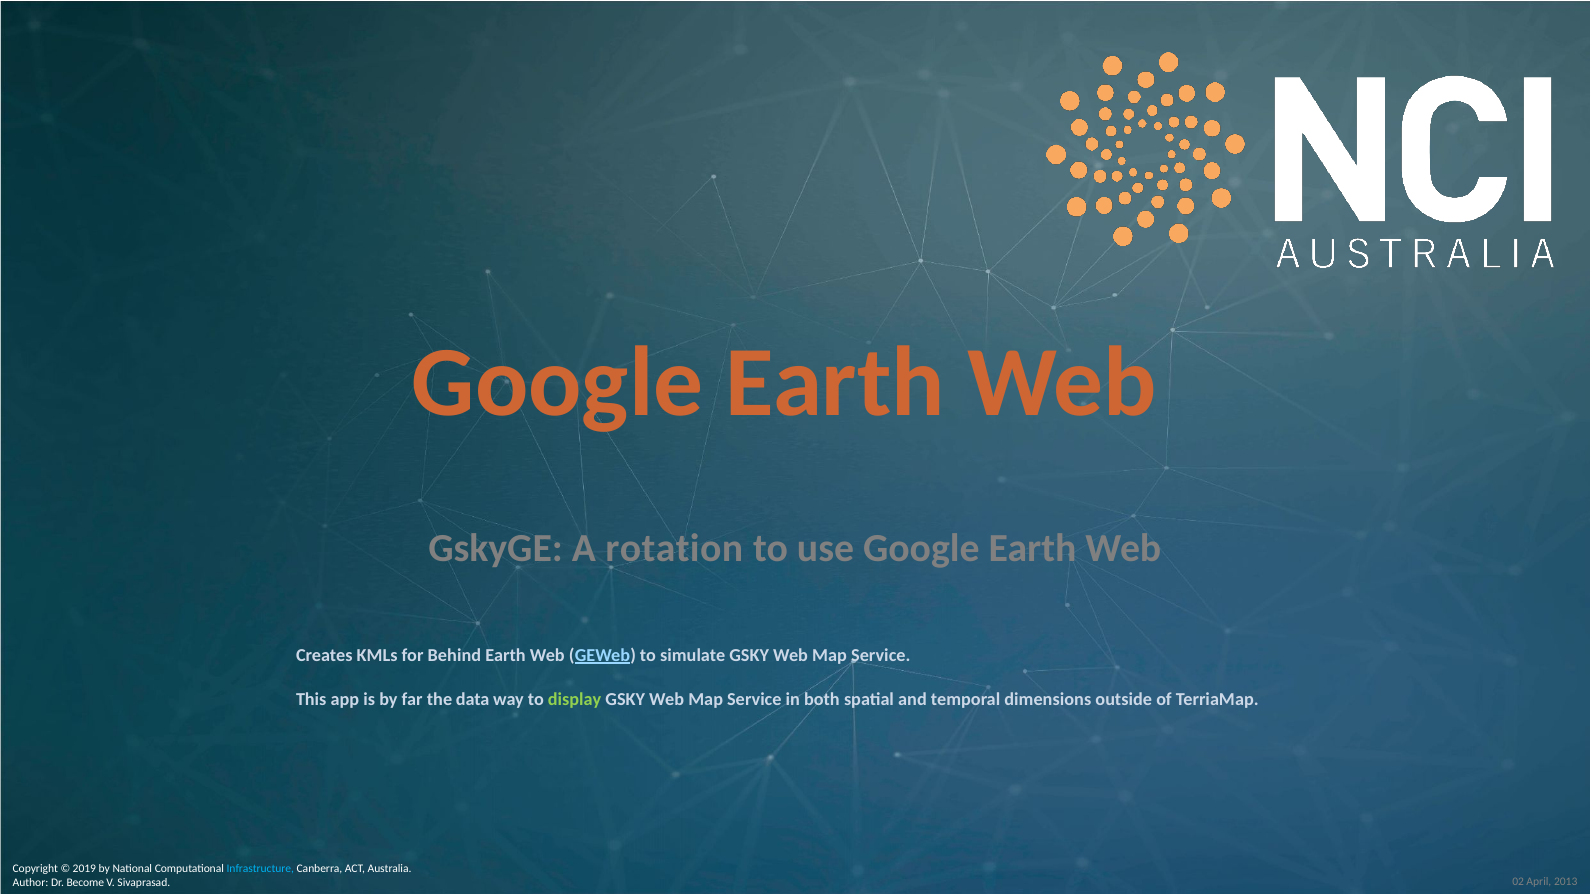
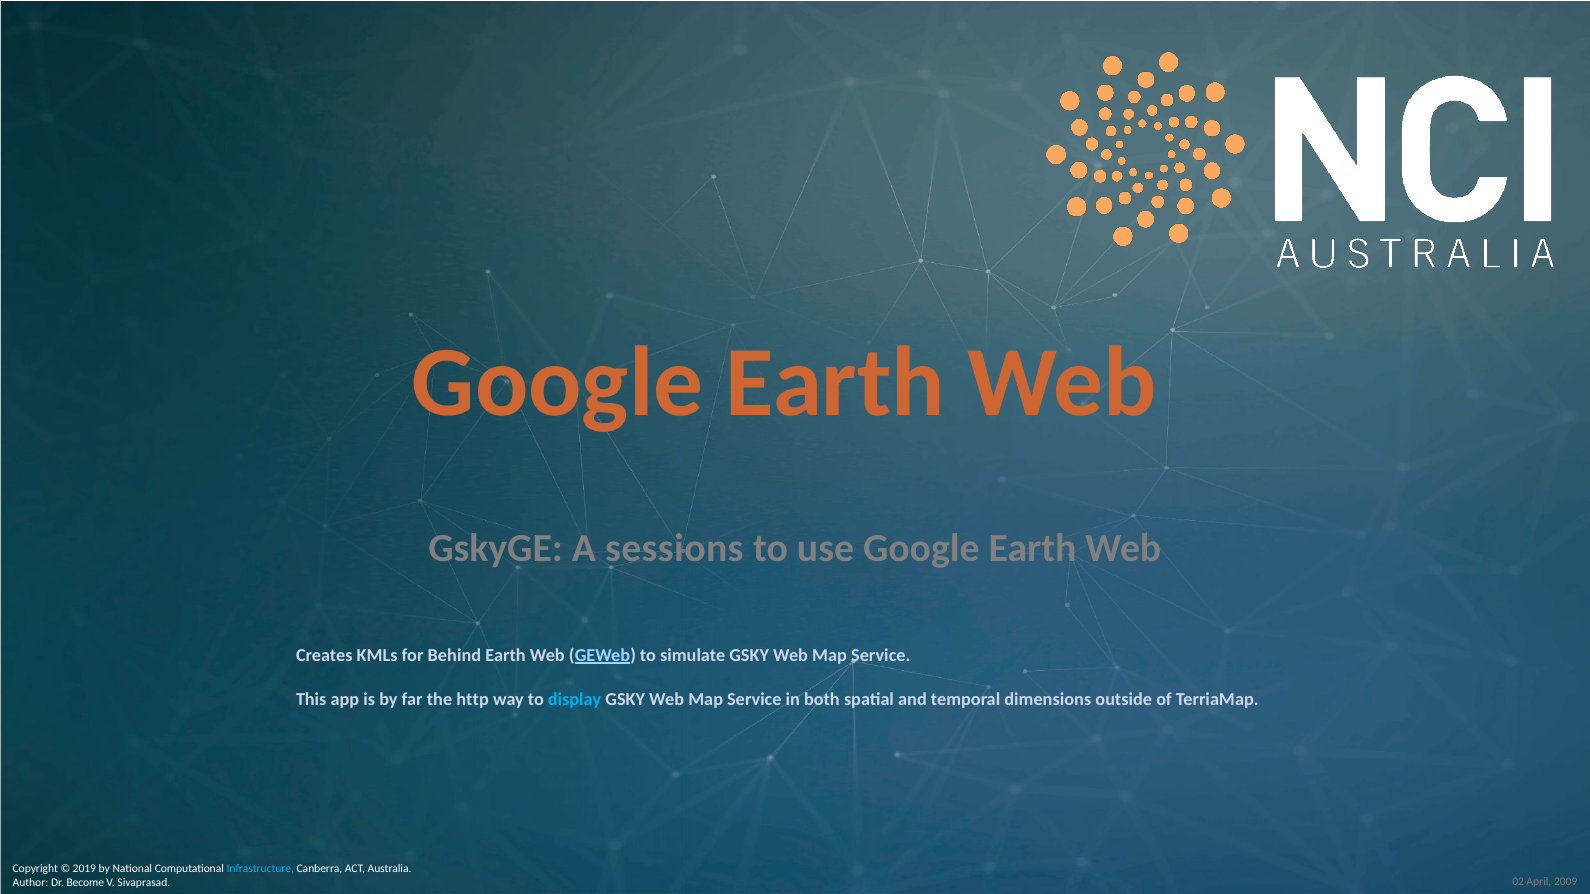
rotation: rotation -> sessions (674, 549)
data: data -> http (473, 700)
display colour: light green -> light blue (575, 700)
2013: 2013 -> 2009 (1566, 882)
